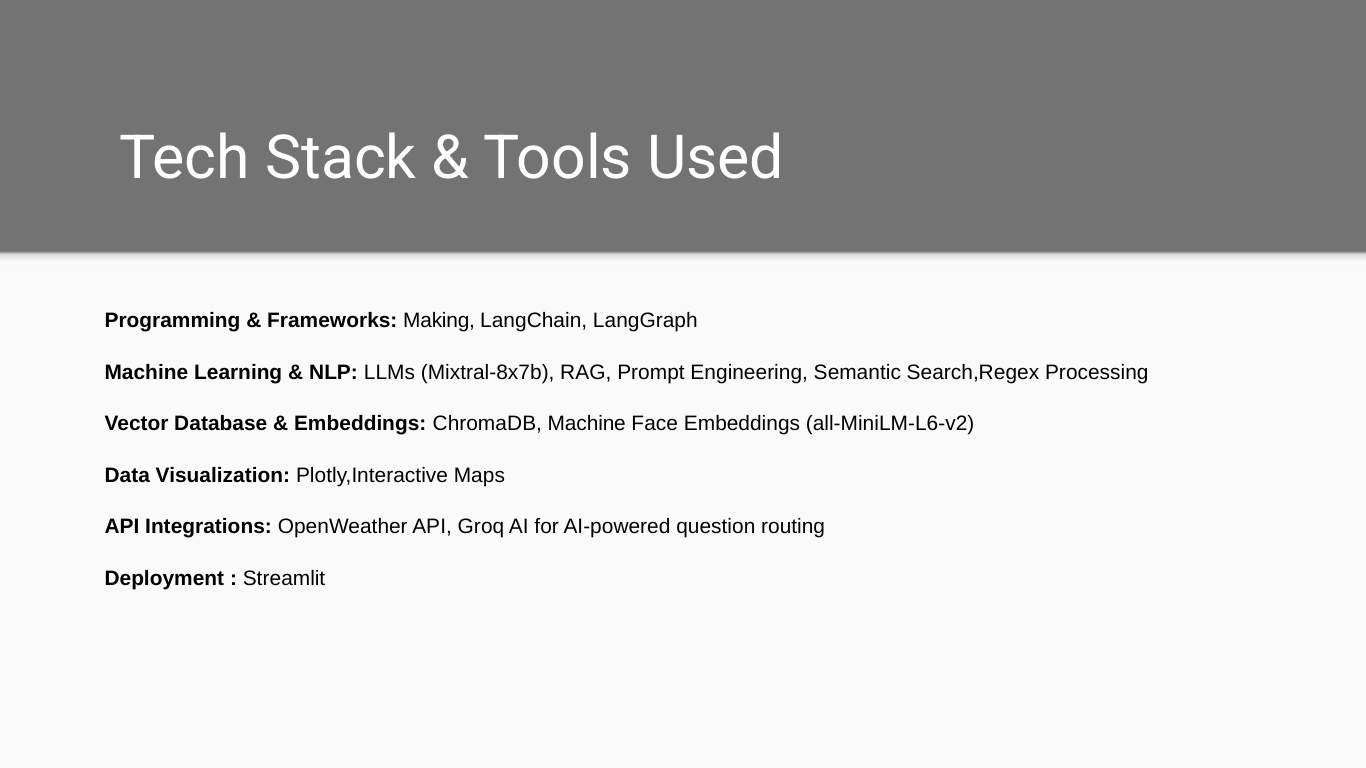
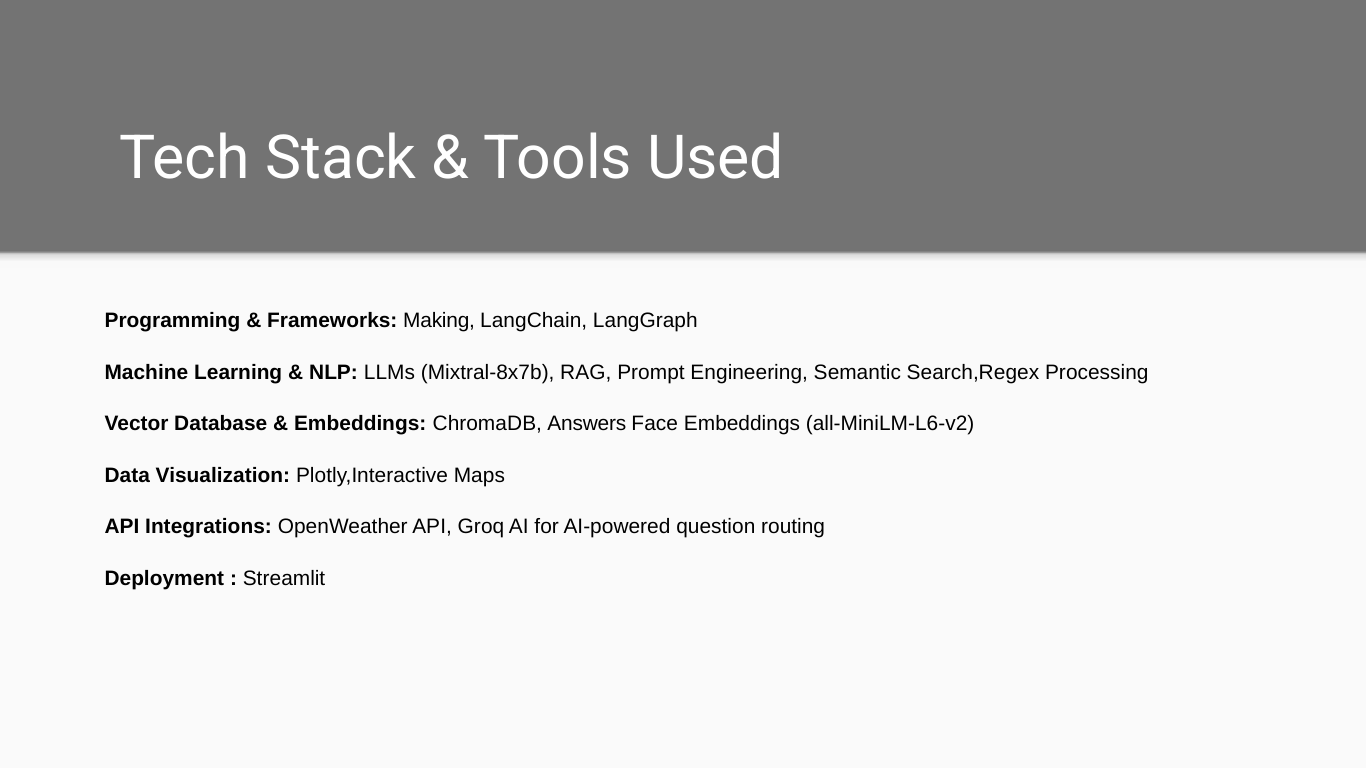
ChromaDB Machine: Machine -> Answers (587, 424)
